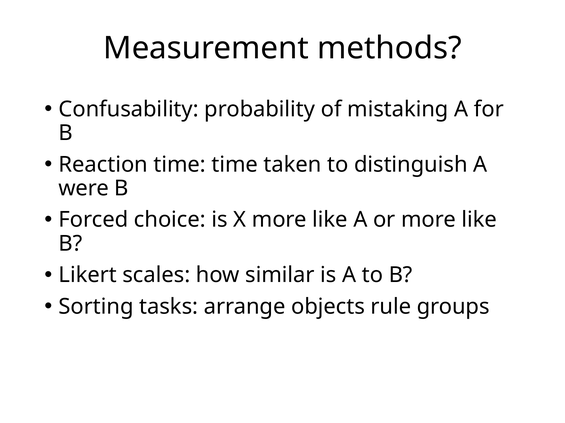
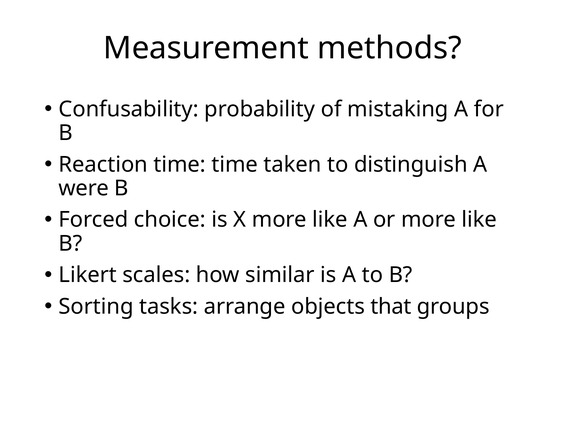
rule: rule -> that (391, 307)
